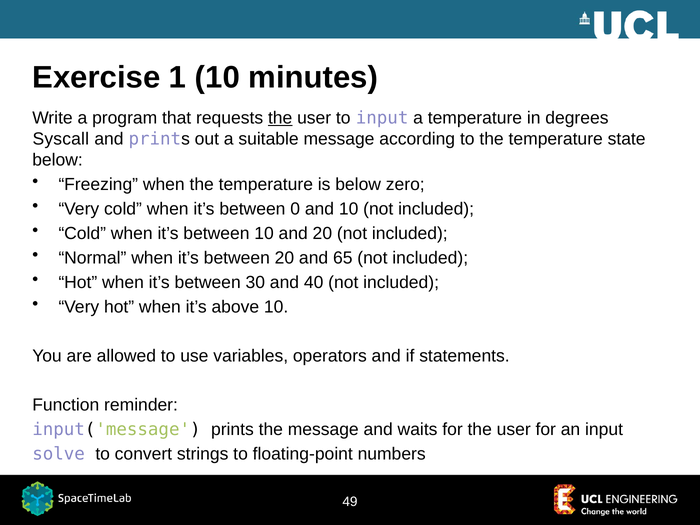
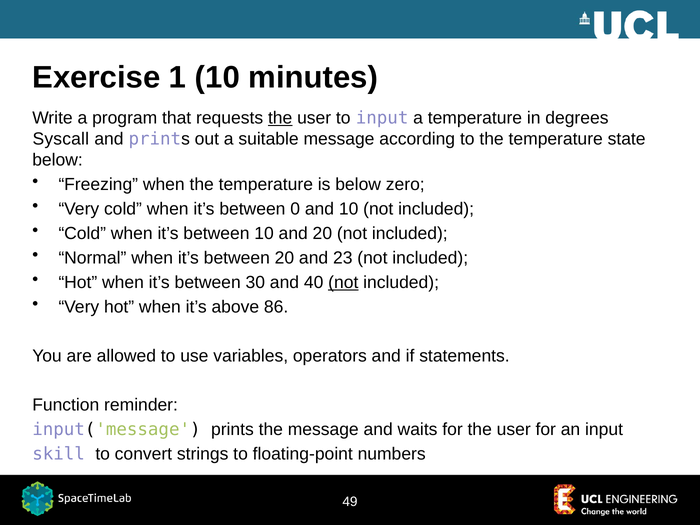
65: 65 -> 23 (343, 258)
not underline: none -> present (343, 282)
above 10: 10 -> 86 (276, 307)
solve: solve -> skill (59, 454)
